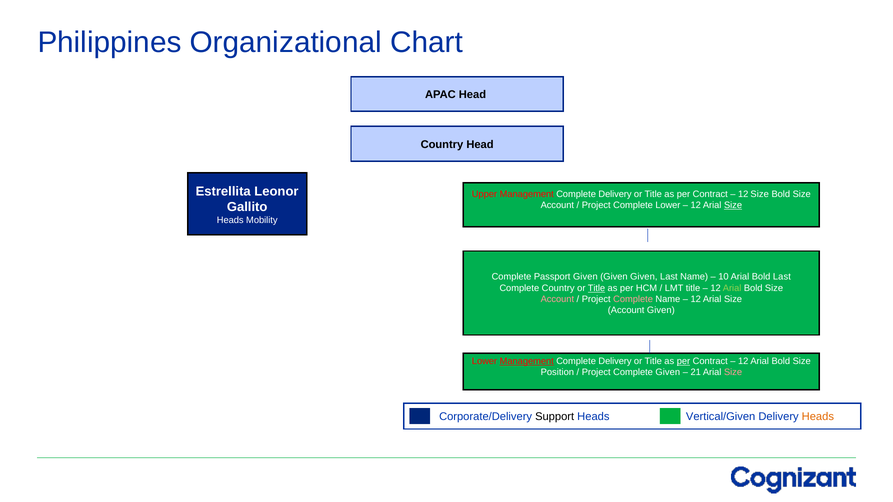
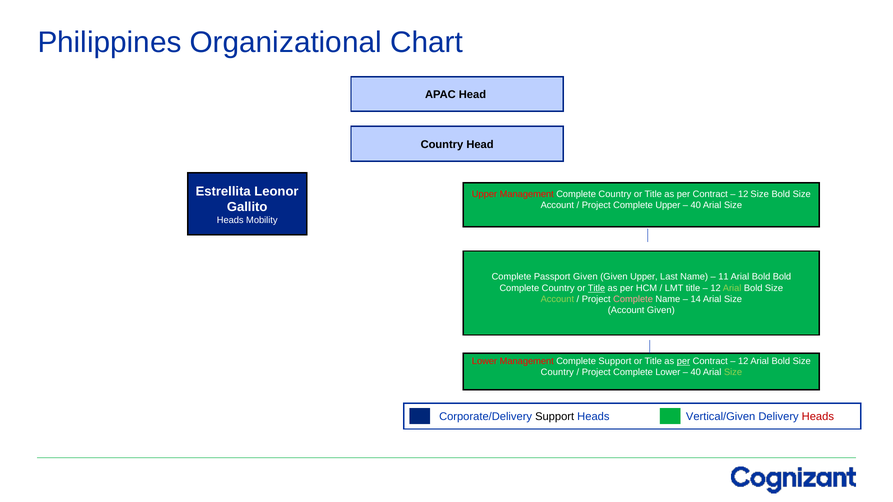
Upper Management Complete Delivery: Delivery -> Country (615, 194)
Complete Lower: Lower -> Upper (668, 206)
12: 12 -> 40 (696, 206)
Size underline: present -> none (733, 206)
Given: Given -> Upper (644, 277)
10: 10 -> 11 (723, 277)
Bold Last: Last -> Bold (782, 277)
Account colour: pink -> light green (557, 300)
12: 12 -> 14 (696, 300)
Management underline: present -> none (527, 361)
Delivery: Delivery -> Support (615, 361)
Position: Position -> Country (557, 373)
Complete Given: Given -> Lower (668, 373)
21: 21 -> 40 (696, 373)
Size colour: pink -> light green (733, 373)
Heads colour: orange -> red (818, 417)
